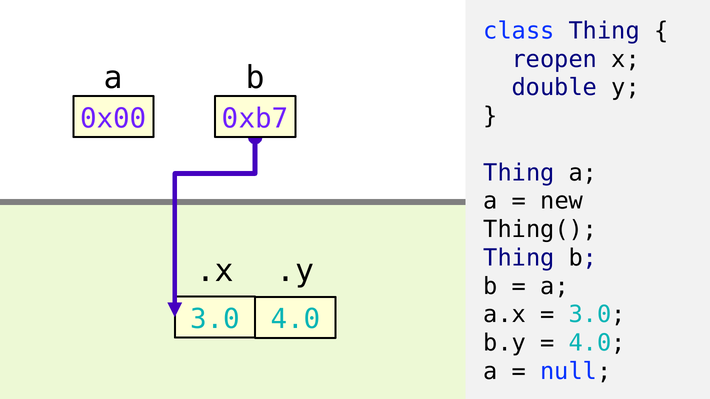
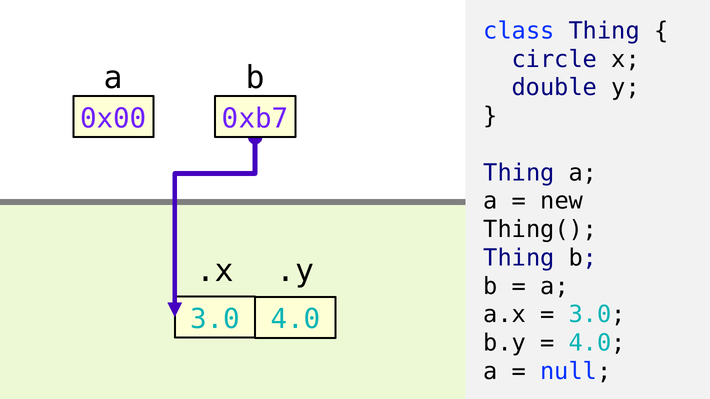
reopen: reopen -> circle (554, 59)
